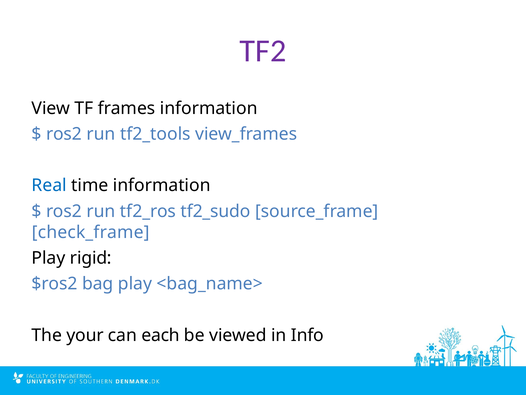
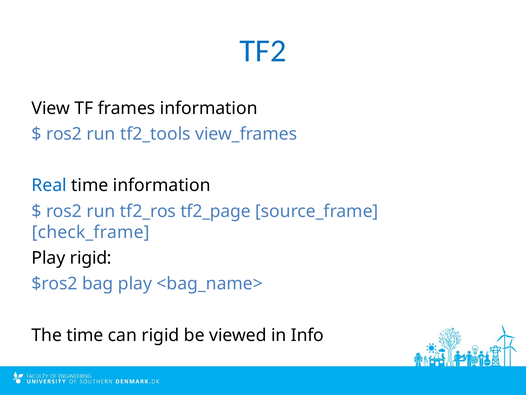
TF2 colour: purple -> blue (263, 51)
tf2_sudo: tf2_sudo -> tf2_page (216, 211)
The your: your -> time (85, 335)
can each: each -> rigid (160, 335)
